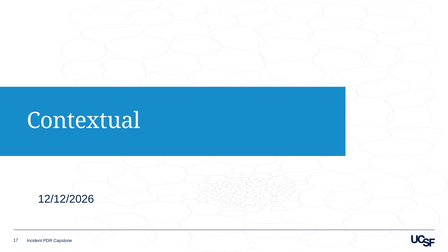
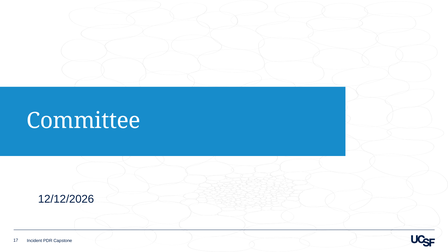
Contextual: Contextual -> Committee (84, 121)
